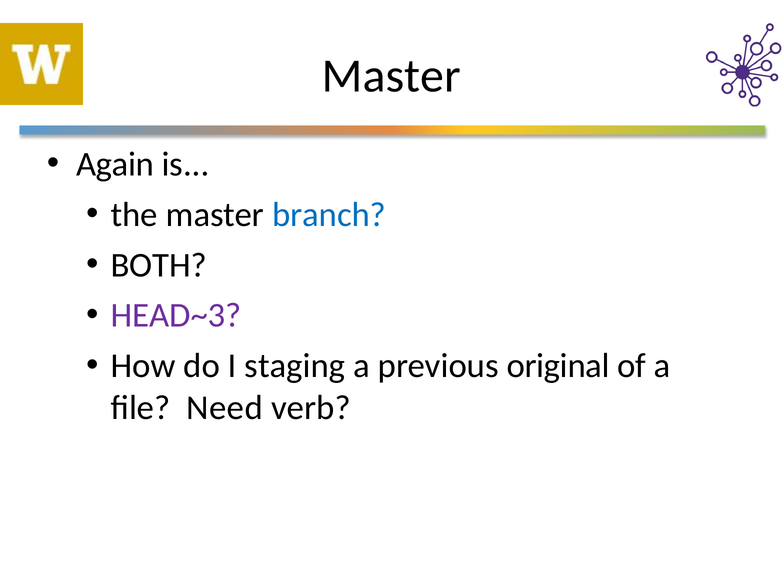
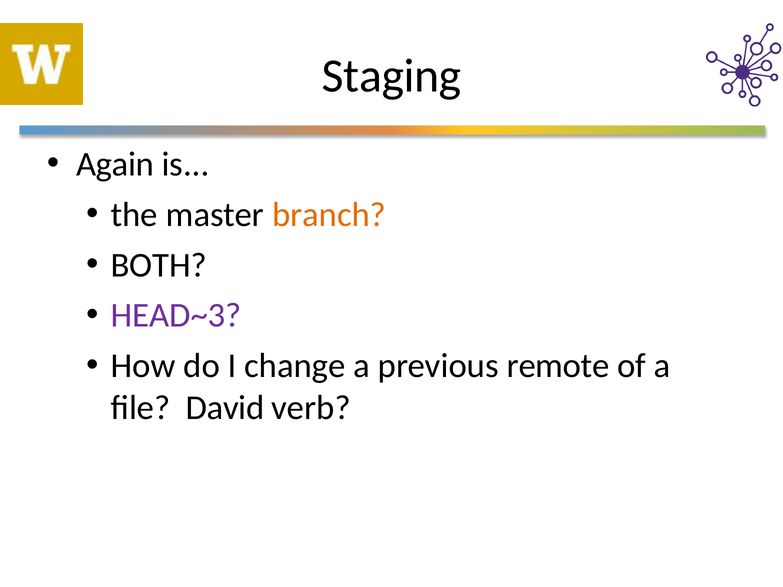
Master: Master -> Staging (392, 76)
branch colour: blue -> orange (329, 215)
staging: staging -> change (295, 366)
original: original -> remote (558, 366)
Need: Need -> David (225, 408)
